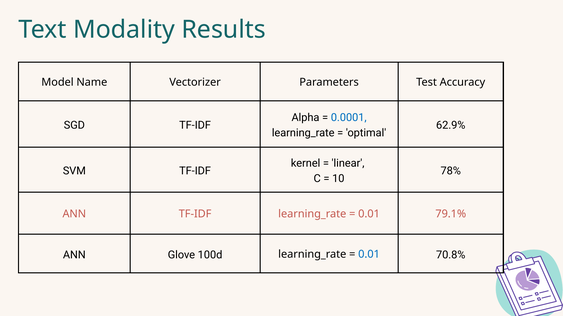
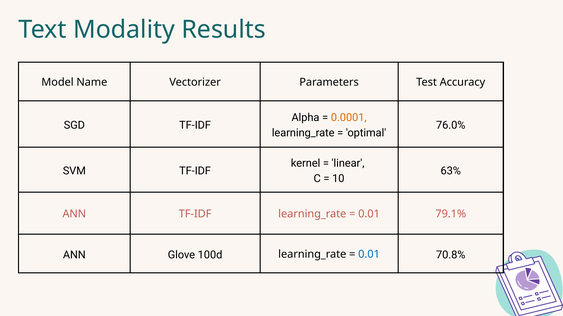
0.0001 colour: blue -> orange (349, 118)
62.9%: 62.9% -> 76.0% (451, 126)
78%: 78% -> 63% (451, 171)
